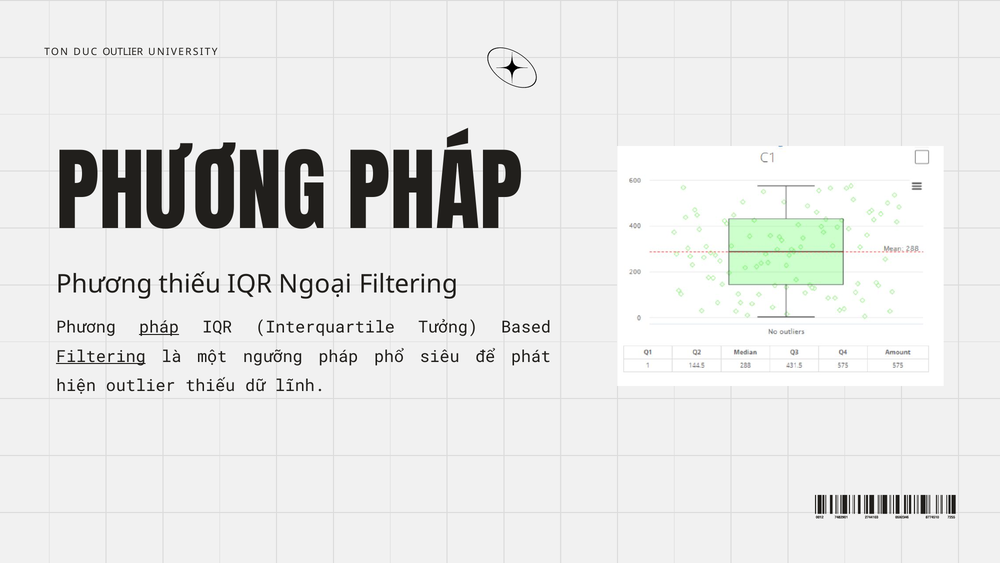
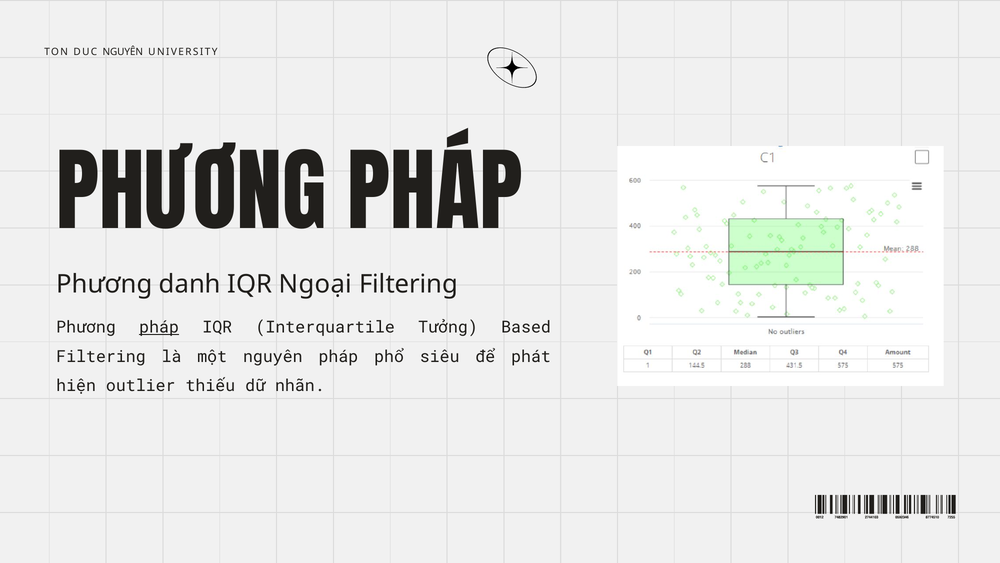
DUC OUTLIER: OUTLIER -> NGUYÊN (123, 52)
Phương thiếu: thiếu -> danh (190, 284)
Filtering underline: present -> none (101, 356)
một ngưỡng: ngưỡng -> nguyên (273, 356)
lĩnh: lĩnh -> nhãn (300, 385)
